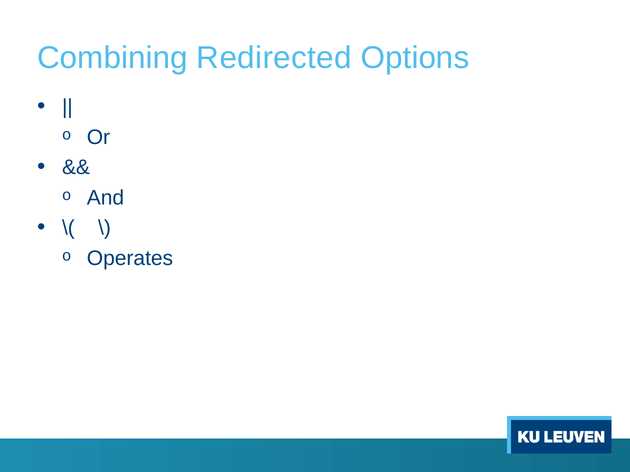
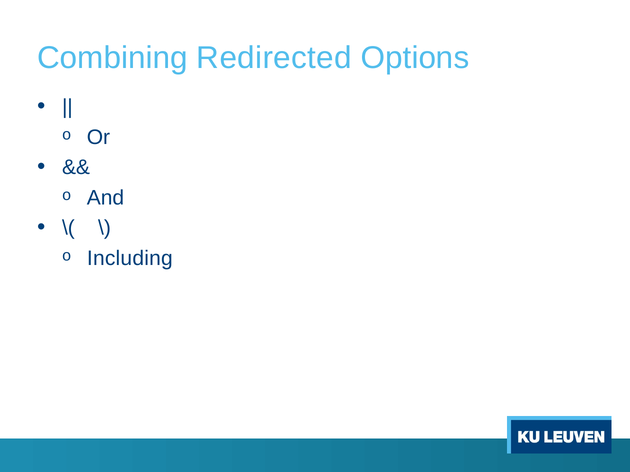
Operates: Operates -> Including (130, 259)
